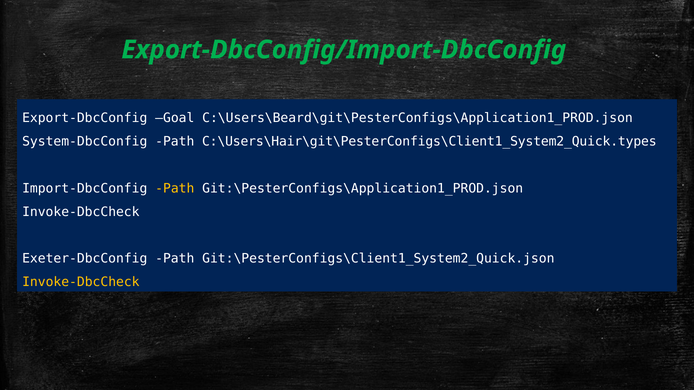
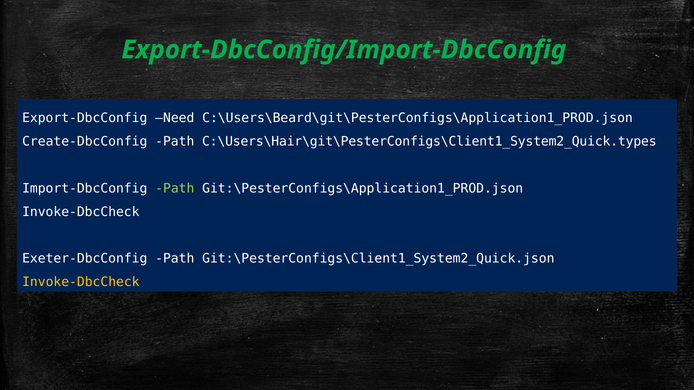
Goal: Goal -> Need (175, 118)
System-DbcConfig: System-DbcConfig -> Create-DbcConfig (85, 142)
Path colour: yellow -> light green (175, 189)
